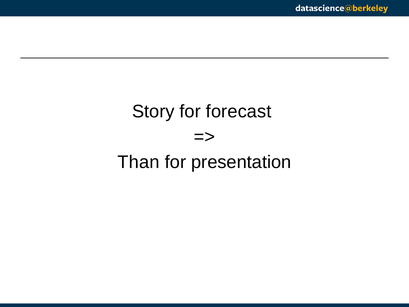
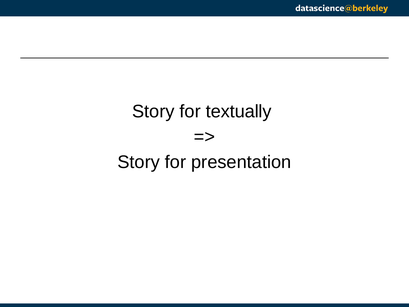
forecast: forecast -> textually (239, 111)
Than: Than -> Story (139, 162)
